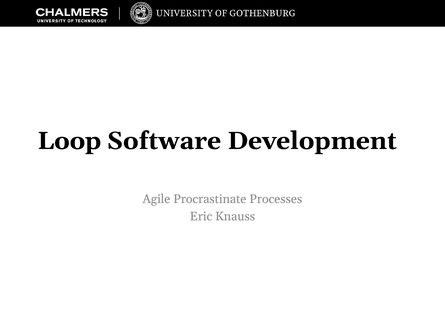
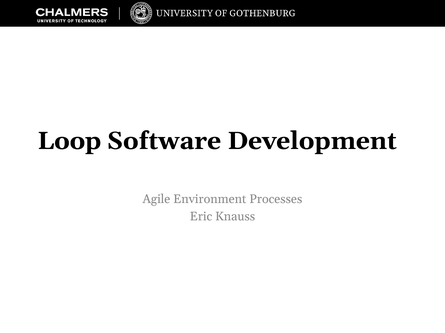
Procrastinate: Procrastinate -> Environment (210, 200)
